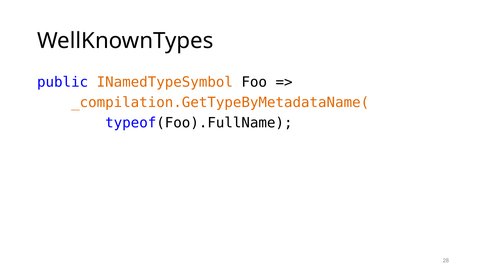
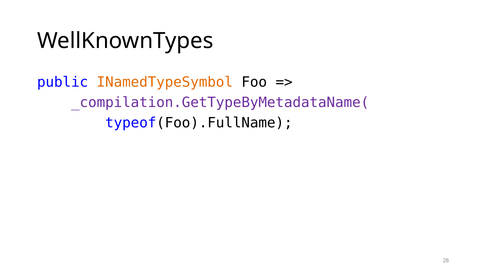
_compilation.GetTypeByMetadataName( colour: orange -> purple (220, 103)
